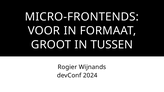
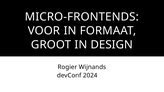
TUSSEN: TUSSEN -> DESIGN (112, 45)
